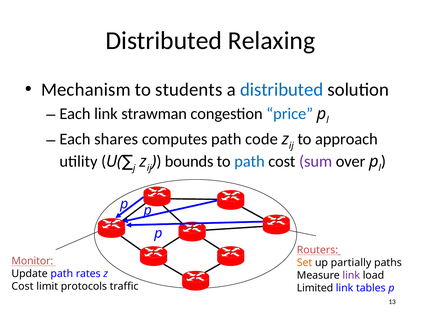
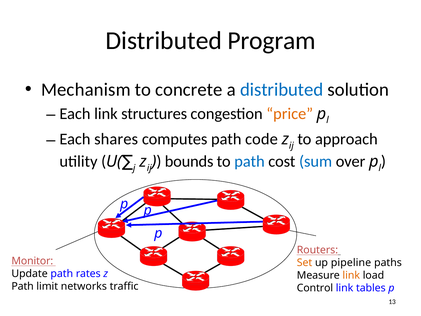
Relaxing: Relaxing -> Program (272, 41)
students: students -> concrete (189, 89)
strawman: strawman -> structures (154, 114)
price colour: blue -> orange (290, 114)
sum colour: purple -> blue (316, 161)
partially: partially -> pipeline (351, 263)
link colour: purple -> orange (351, 275)
Cost: Cost -> Path (23, 286)
protocols: protocols -> networks (84, 286)
Limited: Limited -> Control (315, 288)
